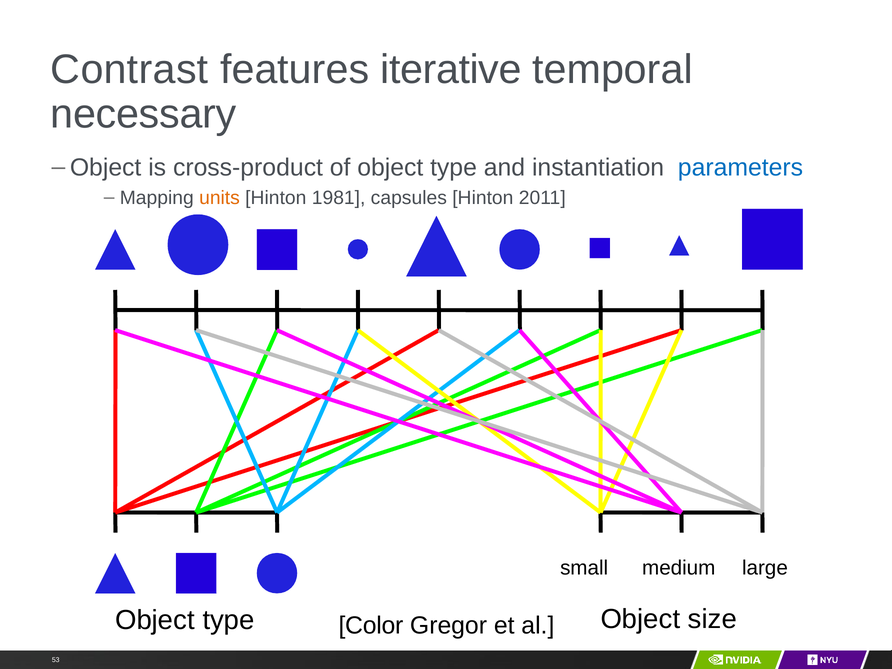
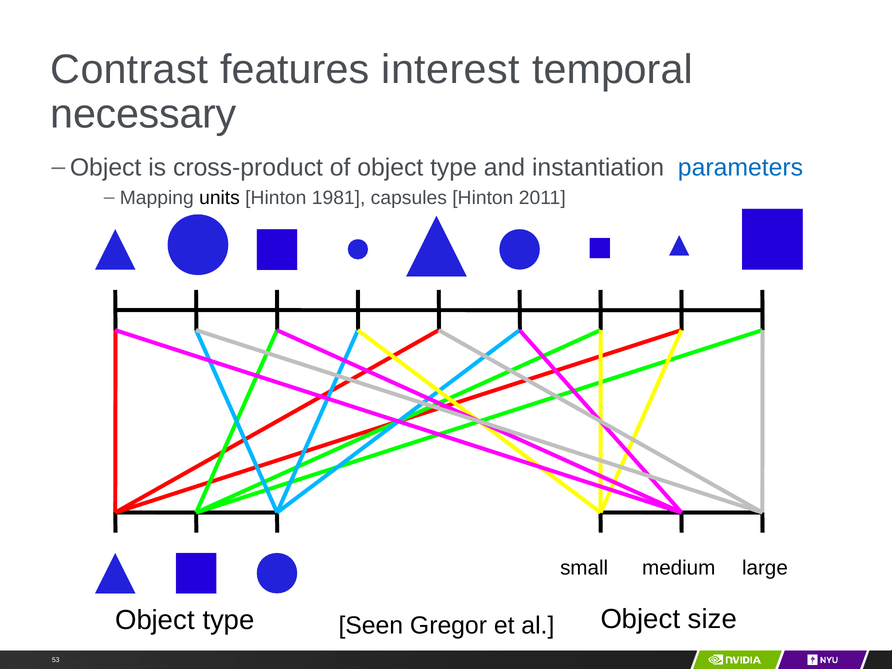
iterative: iterative -> interest (451, 70)
units colour: orange -> black (219, 198)
Color: Color -> Seen (371, 626)
